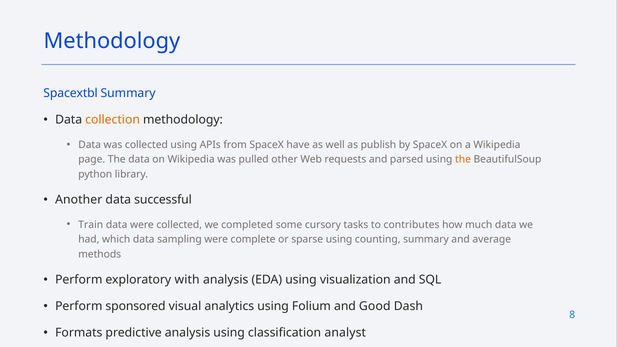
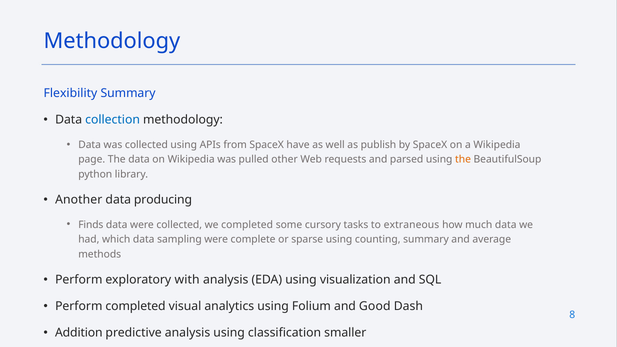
Spacextbl: Spacextbl -> Flexibility (70, 93)
collection colour: orange -> blue (113, 120)
successful: successful -> producing (163, 200)
Train: Train -> Finds (91, 225)
contributes: contributes -> extraneous (411, 225)
Perform sponsored: sponsored -> completed (136, 306)
Formats: Formats -> Addition (79, 333)
analyst: analyst -> smaller (345, 333)
